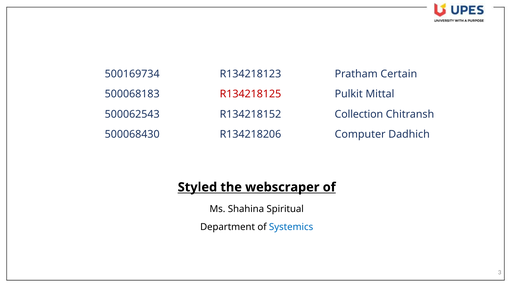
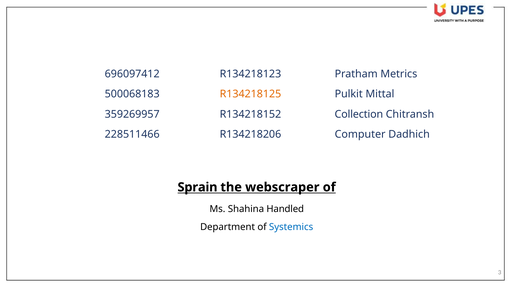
500169734: 500169734 -> 696097412 (132, 74)
Certain: Certain -> Metrics (399, 74)
R134218125 colour: red -> orange (250, 94)
500062543: 500062543 -> 359269957 (132, 114)
500068430: 500068430 -> 228511466 (132, 134)
Styled: Styled -> Sprain (197, 187)
Spiritual: Spiritual -> Handled (285, 209)
